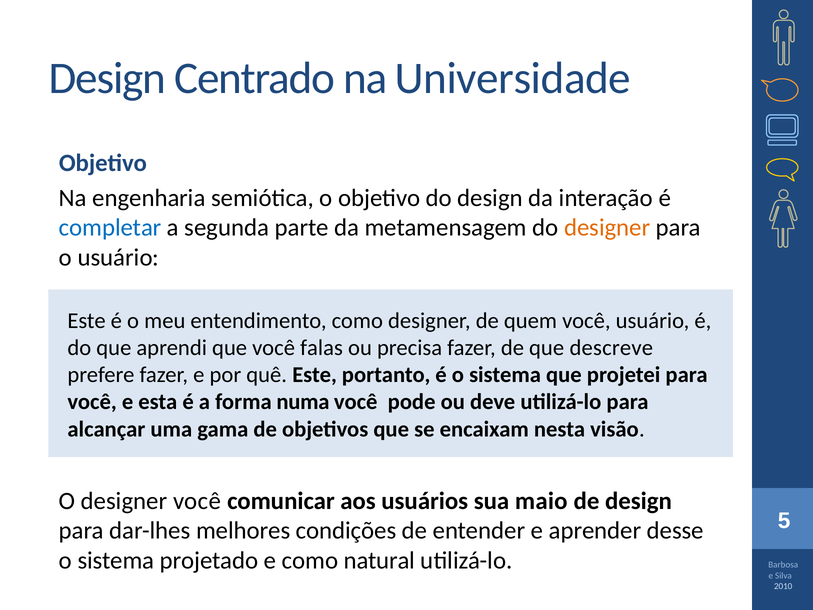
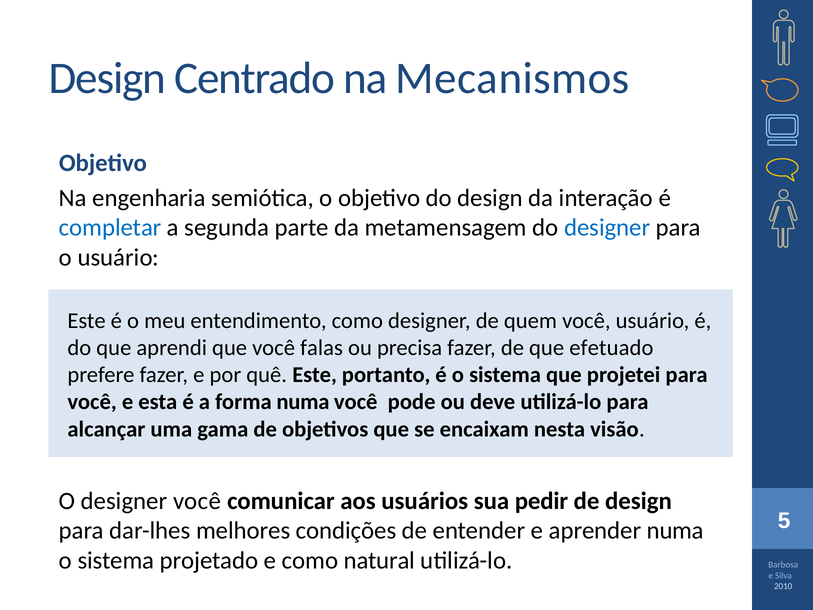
Universidade: Universidade -> Mecanismos (512, 78)
designer colour: orange -> blue (607, 228)
descreve: descreve -> efetuado (611, 348)
maio: maio -> pedir (541, 501)
aprender desse: desse -> numa (675, 530)
